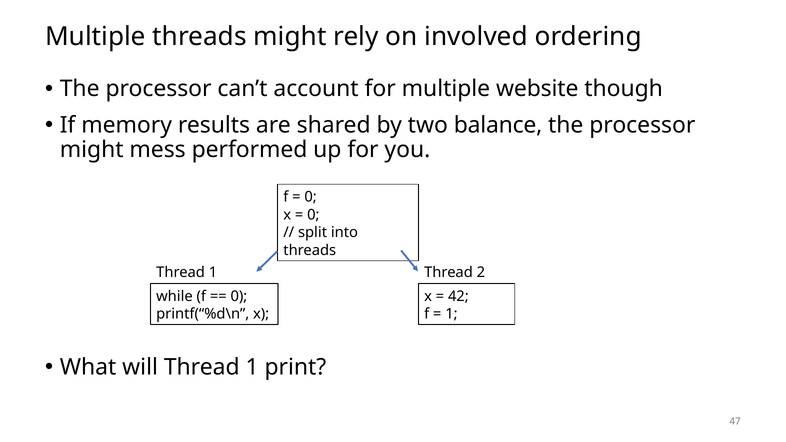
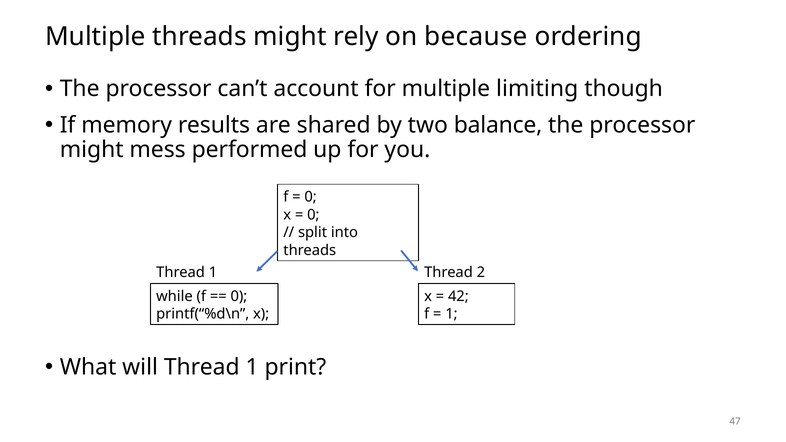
involved: involved -> because (476, 37)
website: website -> limiting (537, 89)
